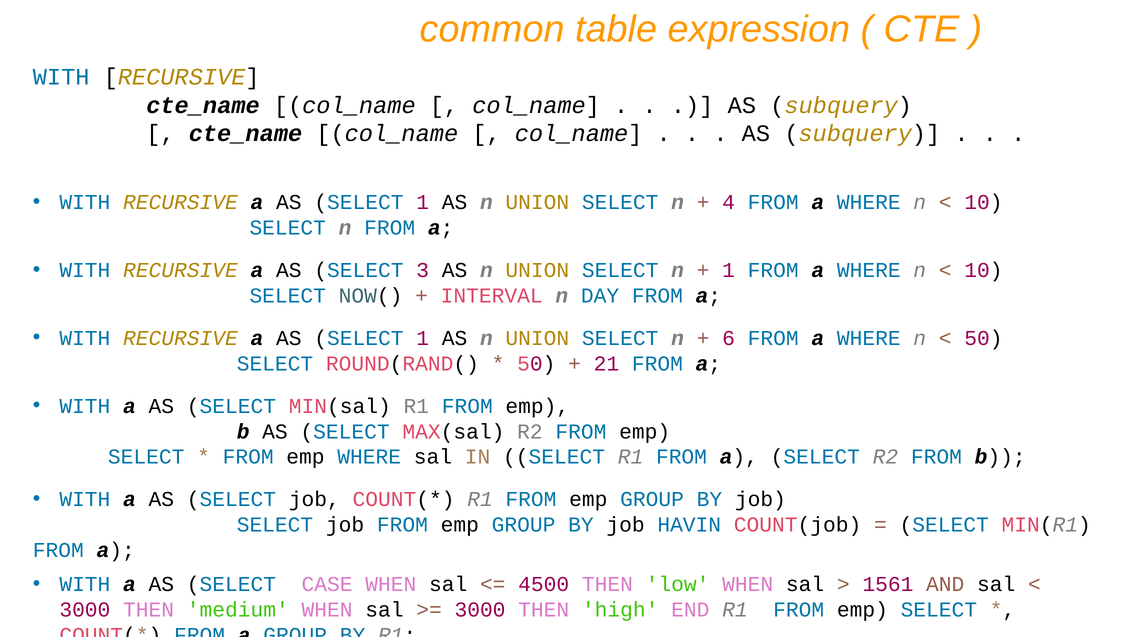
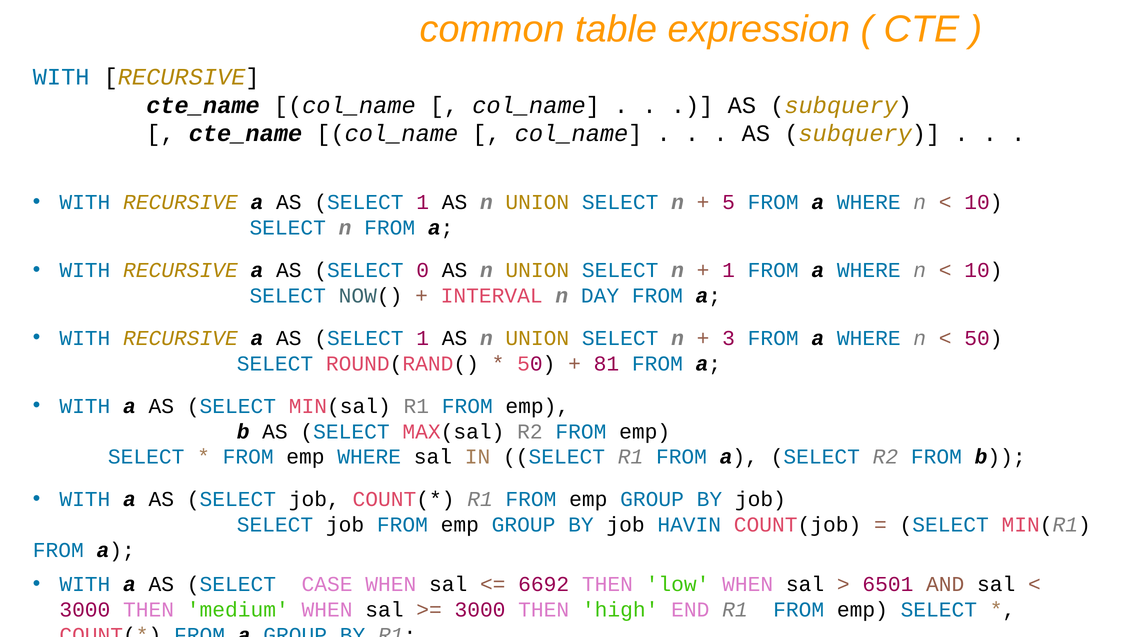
4: 4 -> 5 (729, 202)
3: 3 -> 0 (423, 270)
6: 6 -> 3 (729, 338)
21: 21 -> 81 (606, 364)
4500: 4500 -> 6692 (544, 585)
1561: 1561 -> 6501 (888, 585)
